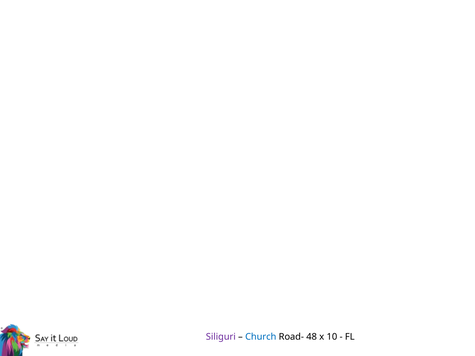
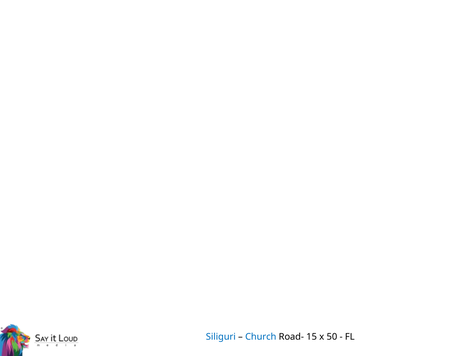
Siliguri colour: purple -> blue (221, 337)
48: 48 -> 15 (312, 337)
10: 10 -> 50 (332, 337)
